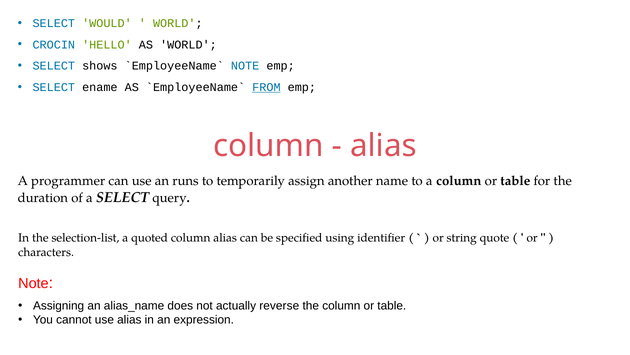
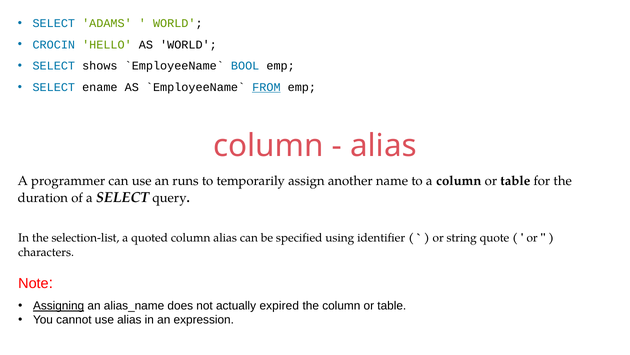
WOULD: WOULD -> ADAMS (107, 23)
NOTE: NOTE -> BOOL (245, 66)
Assigning underline: none -> present (59, 305)
reverse: reverse -> expired (279, 305)
